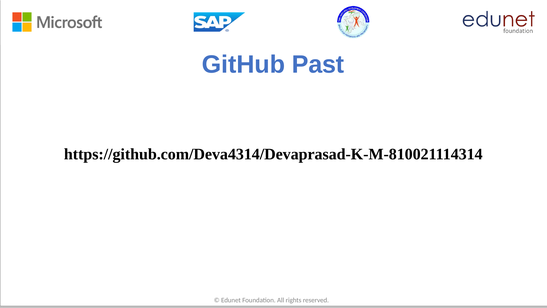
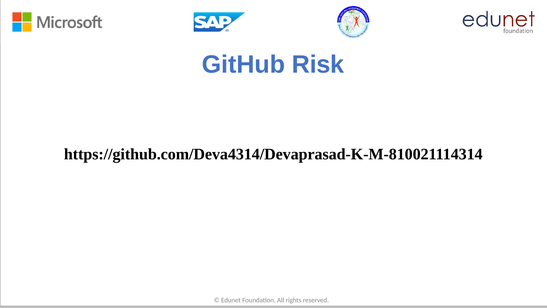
Past: Past -> Risk (318, 64)
